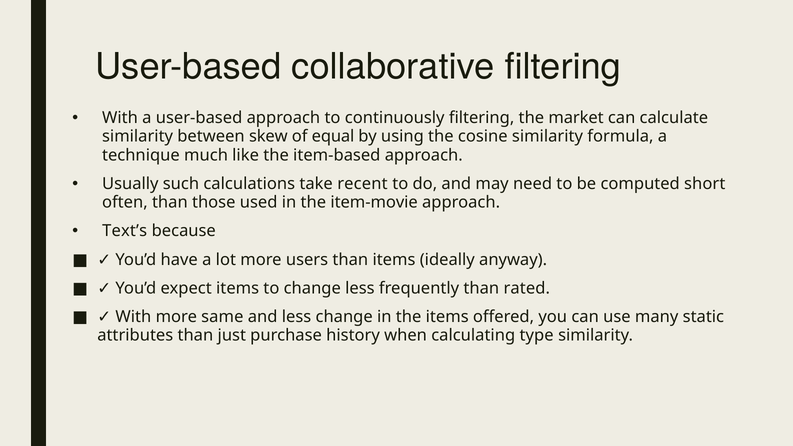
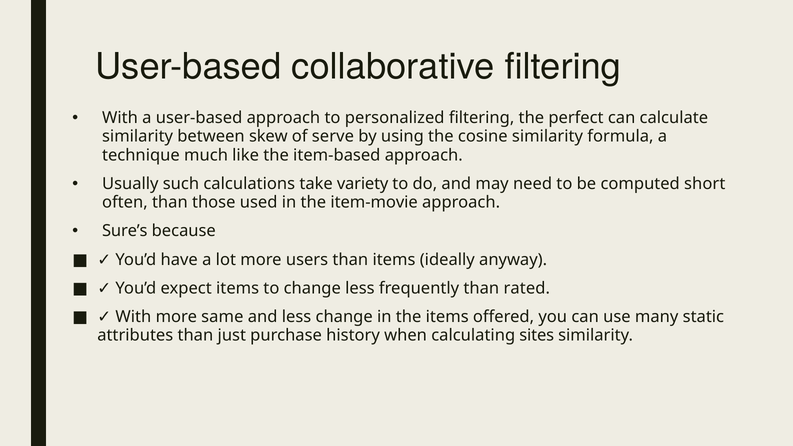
continuously: continuously -> personalized (395, 118)
market: market -> perfect (576, 118)
equal: equal -> serve (333, 137)
recent: recent -> variety (363, 184)
Text’s: Text’s -> Sure’s (125, 231)
type: type -> sites (537, 335)
